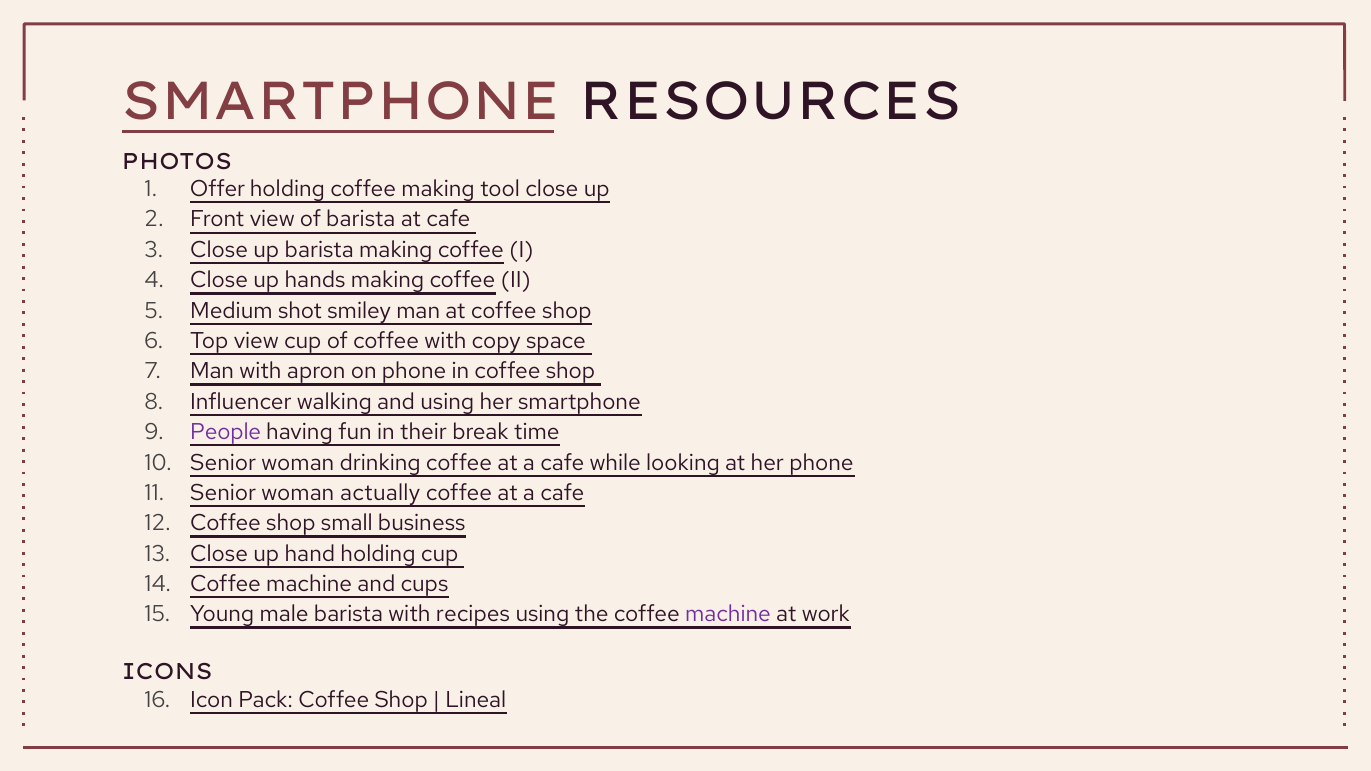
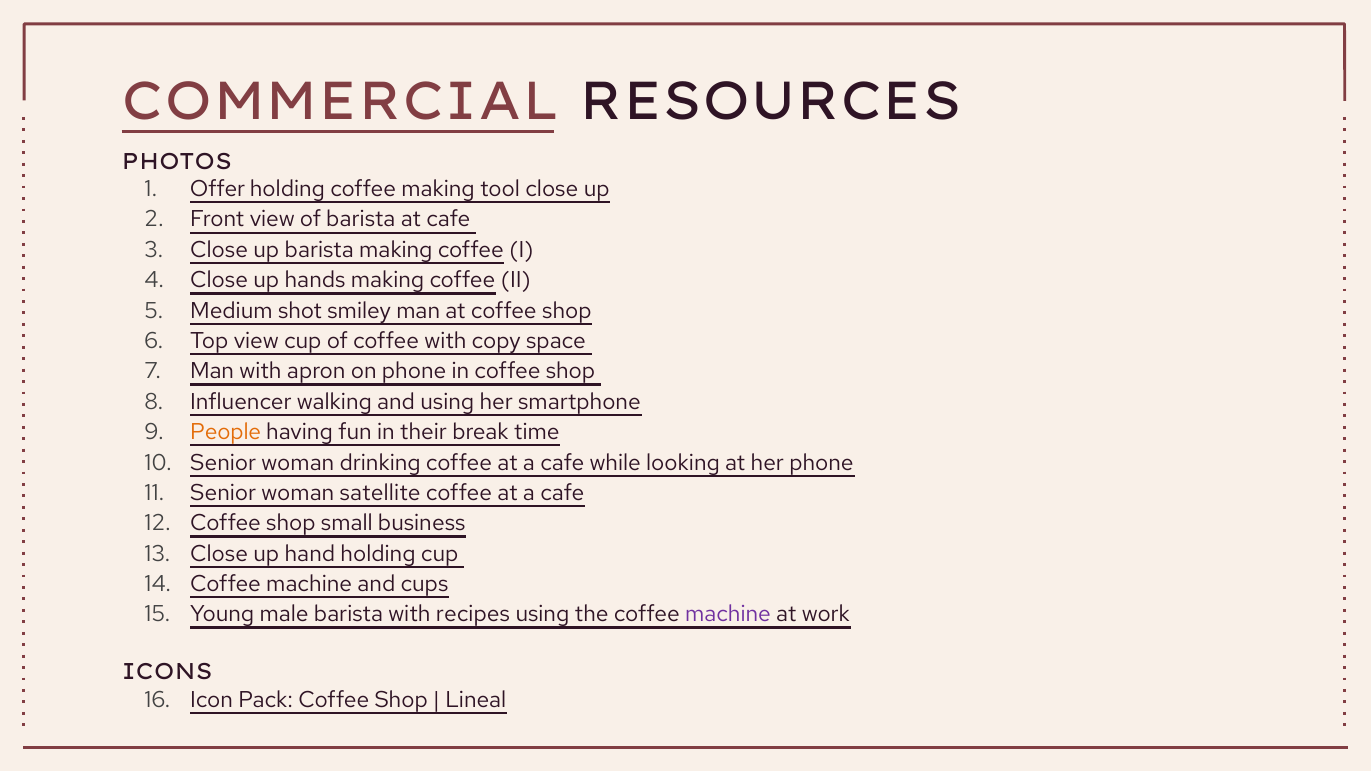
SMARTPHONE: SMARTPHONE -> COMMERCIAL (341, 102)
People colour: purple -> orange (226, 432)
actually: actually -> satellite (380, 493)
